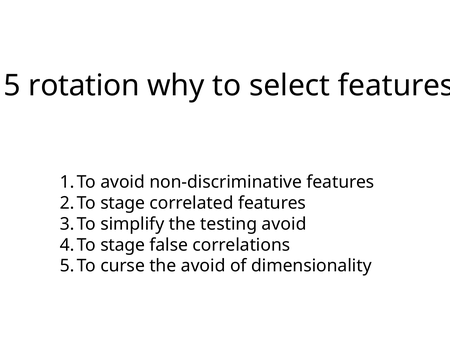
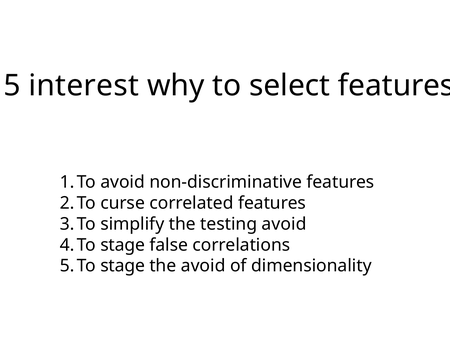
rotation: rotation -> interest (84, 86)
stage: stage -> curse (123, 203)
curse: curse -> stage (123, 266)
